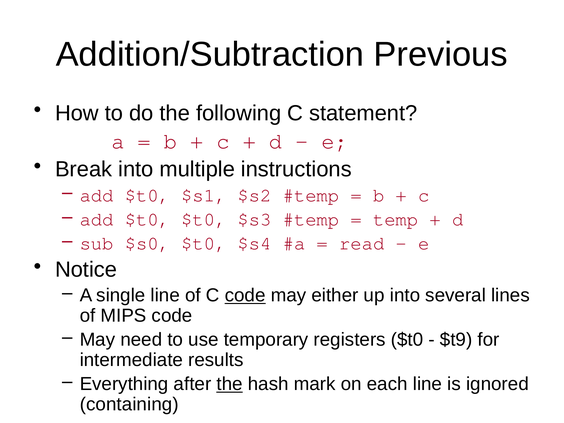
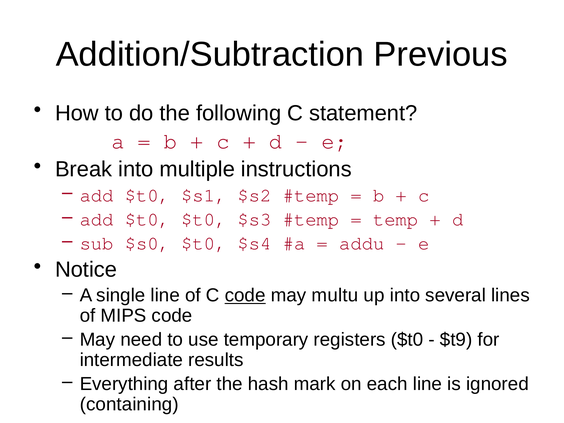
read: read -> addu (362, 243)
either: either -> multu (335, 295)
the underline: present -> none (230, 384)
